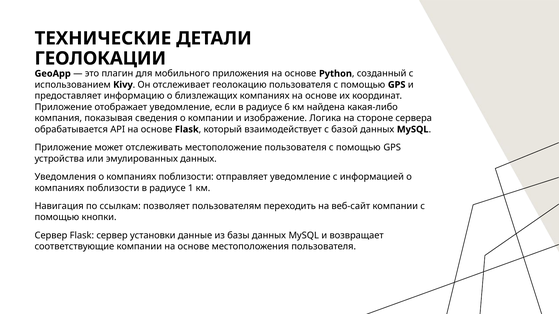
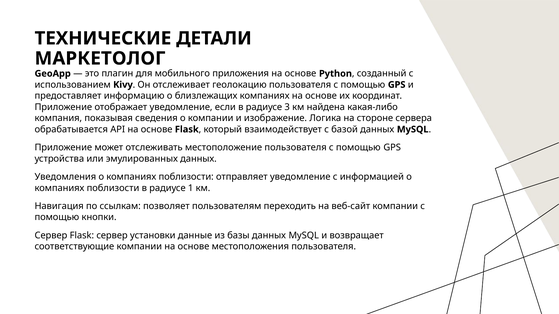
ГЕОЛОКАЦИИ: ГЕОЛОКАЦИИ -> МАРКЕТОЛОГ (100, 59)
6: 6 -> 3 (287, 107)
